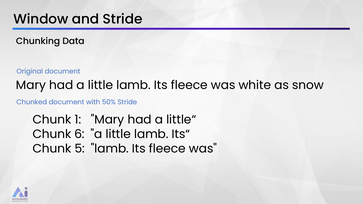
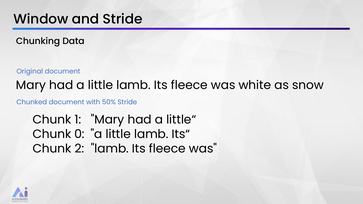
6: 6 -> 0 (80, 134)
5: 5 -> 2 (79, 149)
